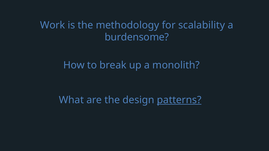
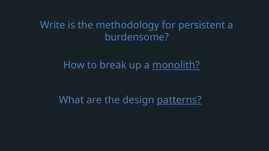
Work: Work -> Write (53, 25)
scalability: scalability -> persistent (202, 25)
monolith underline: none -> present (176, 65)
